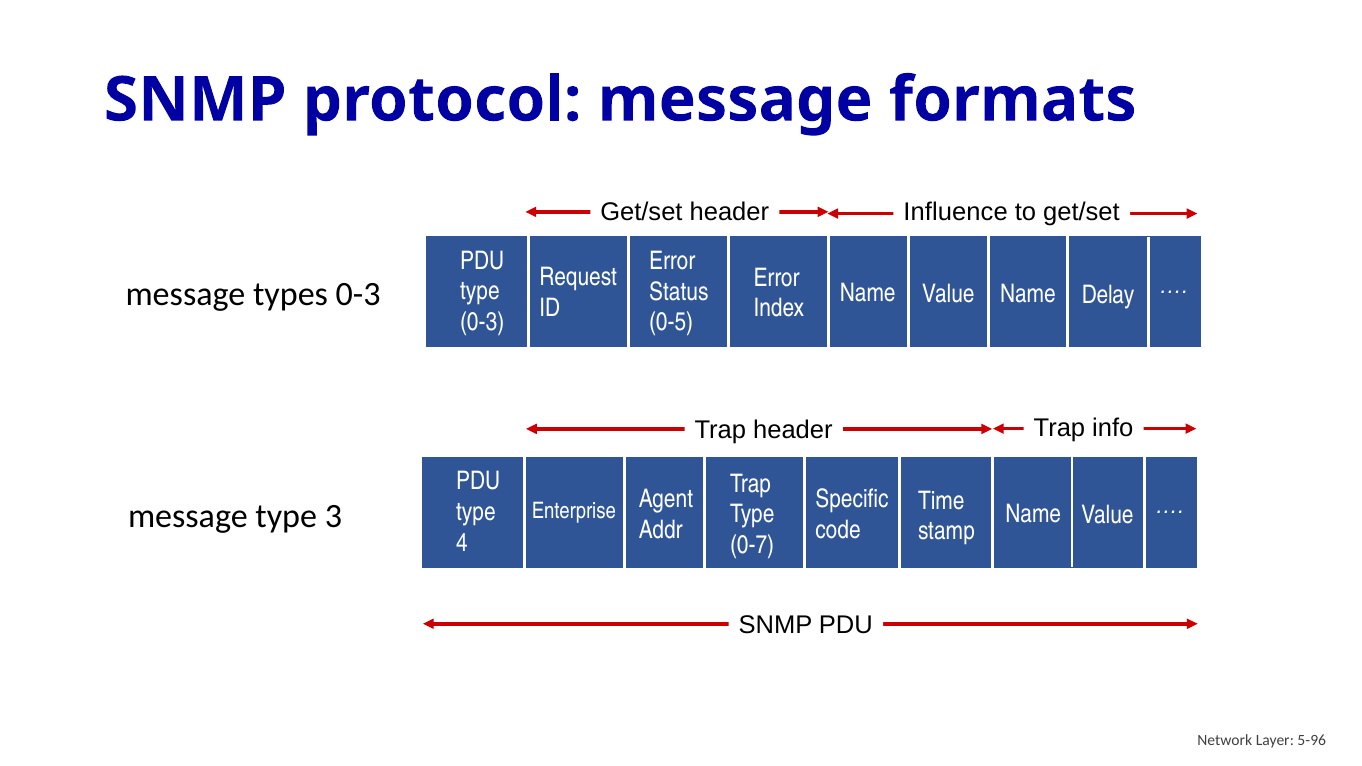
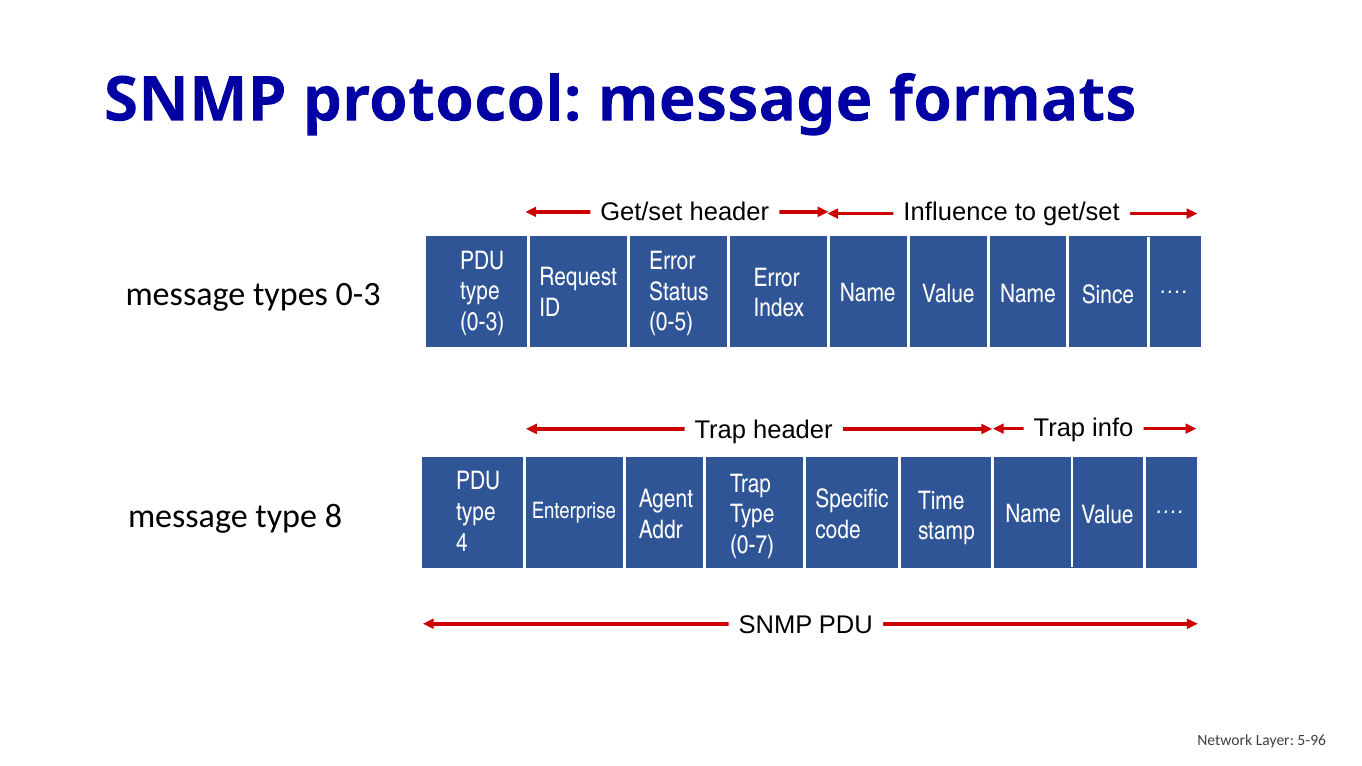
Delay: Delay -> Since (1108, 295)
3: 3 -> 8 (333, 517)
